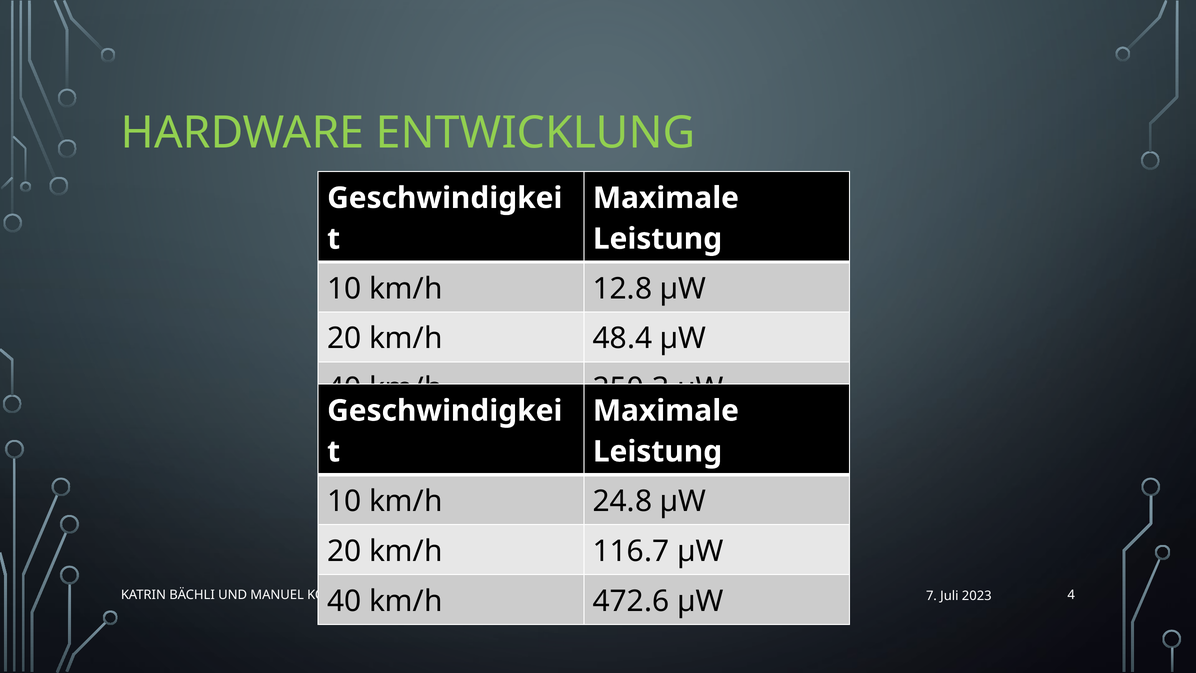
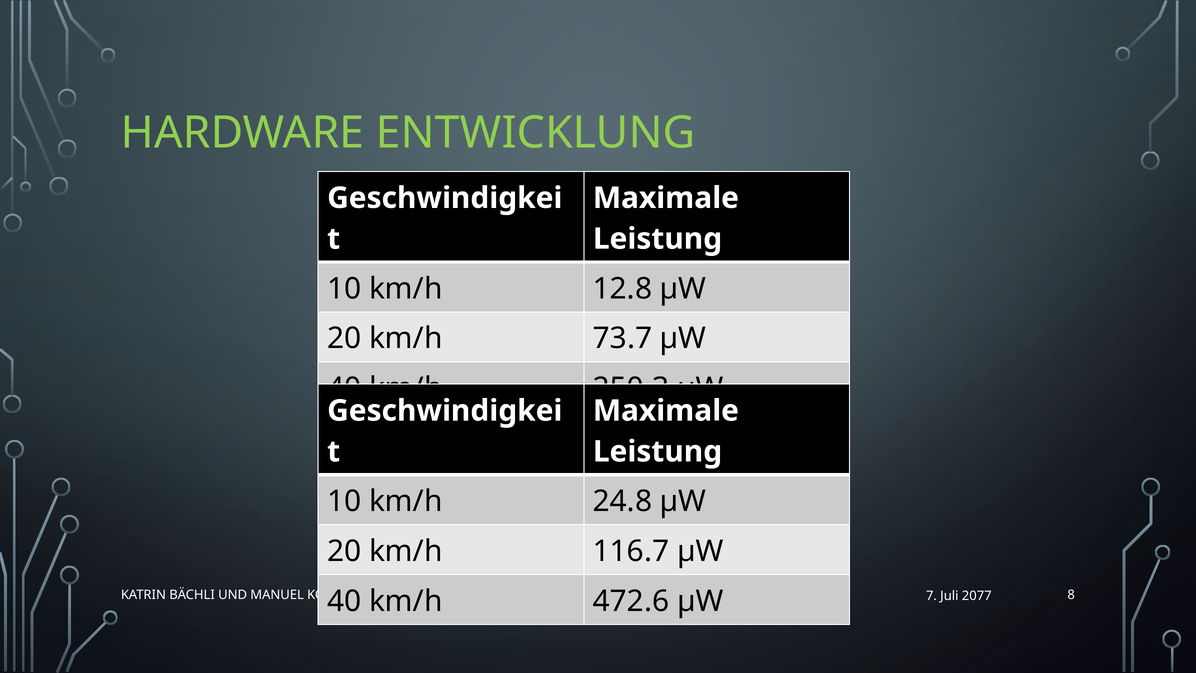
48.4: 48.4 -> 73.7 (623, 338)
4: 4 -> 8 (1071, 595)
2023: 2023 -> 2077 (977, 596)
